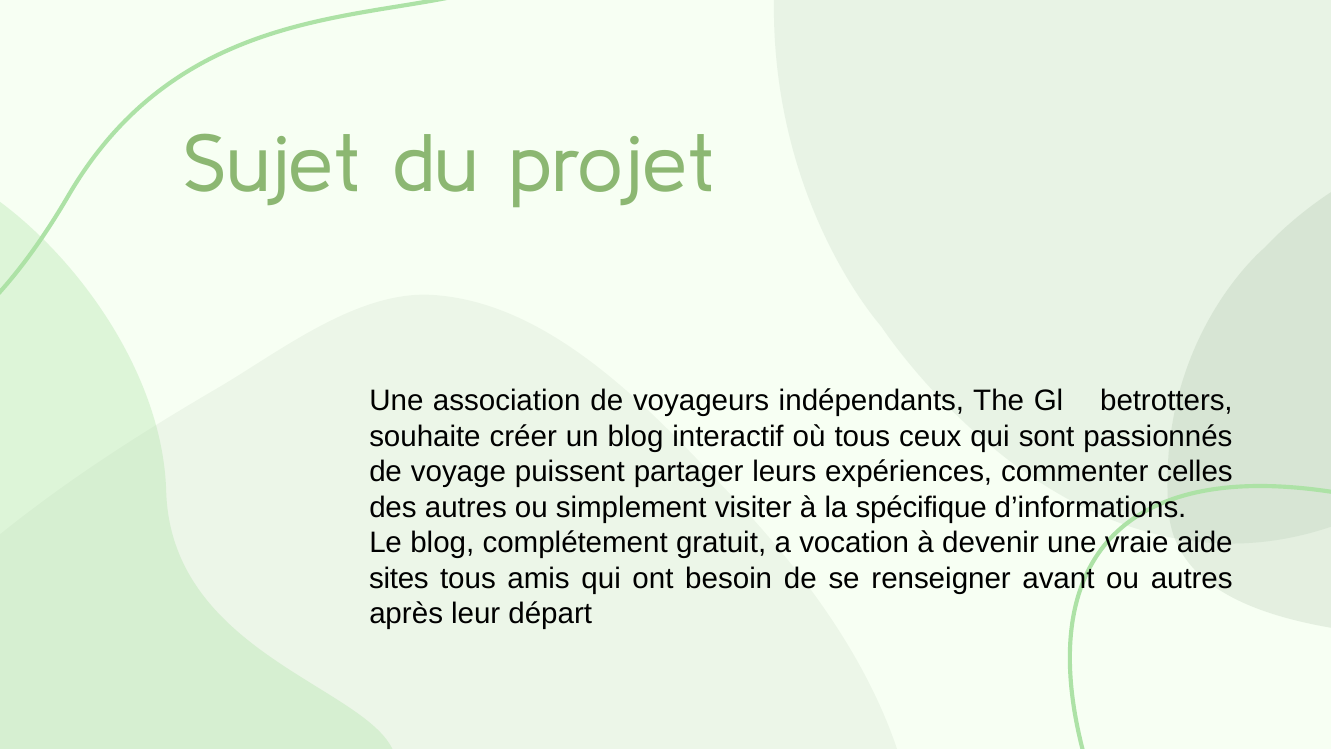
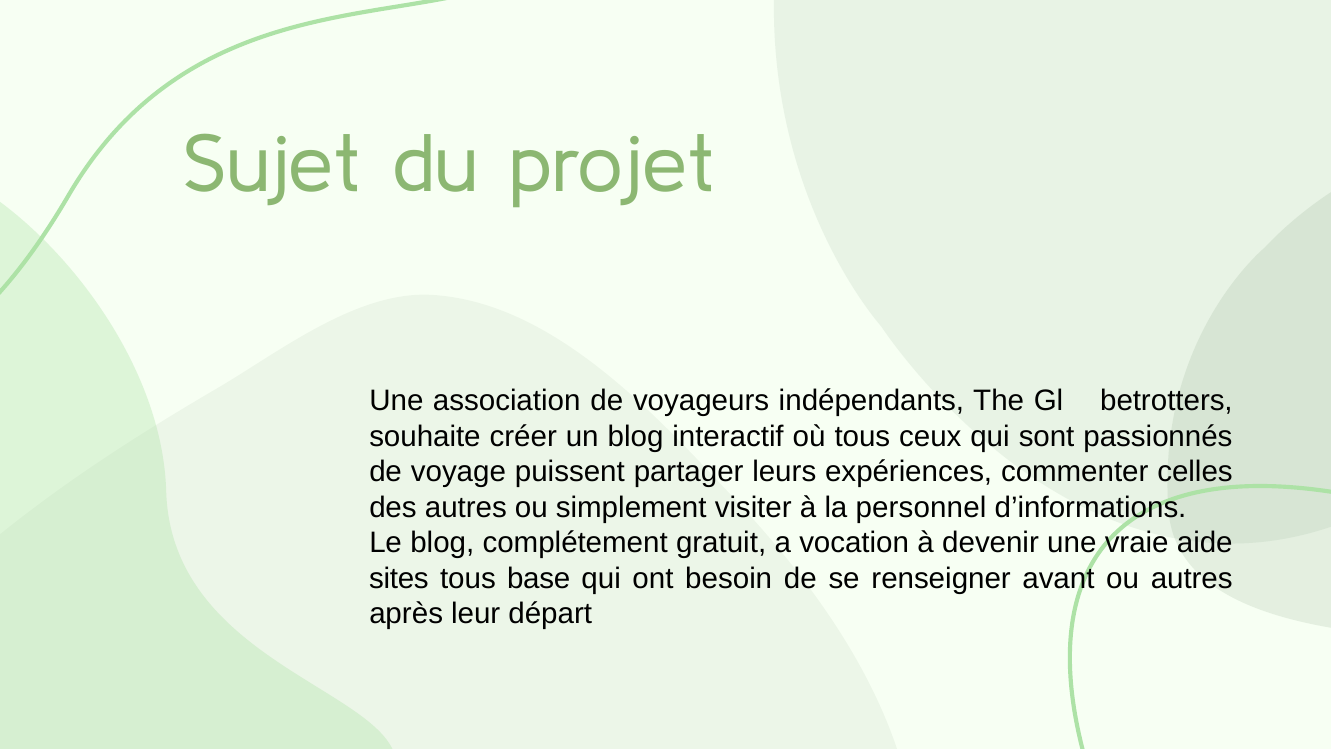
spécifique: spécifique -> personnel (921, 507)
amis: amis -> base (539, 578)
